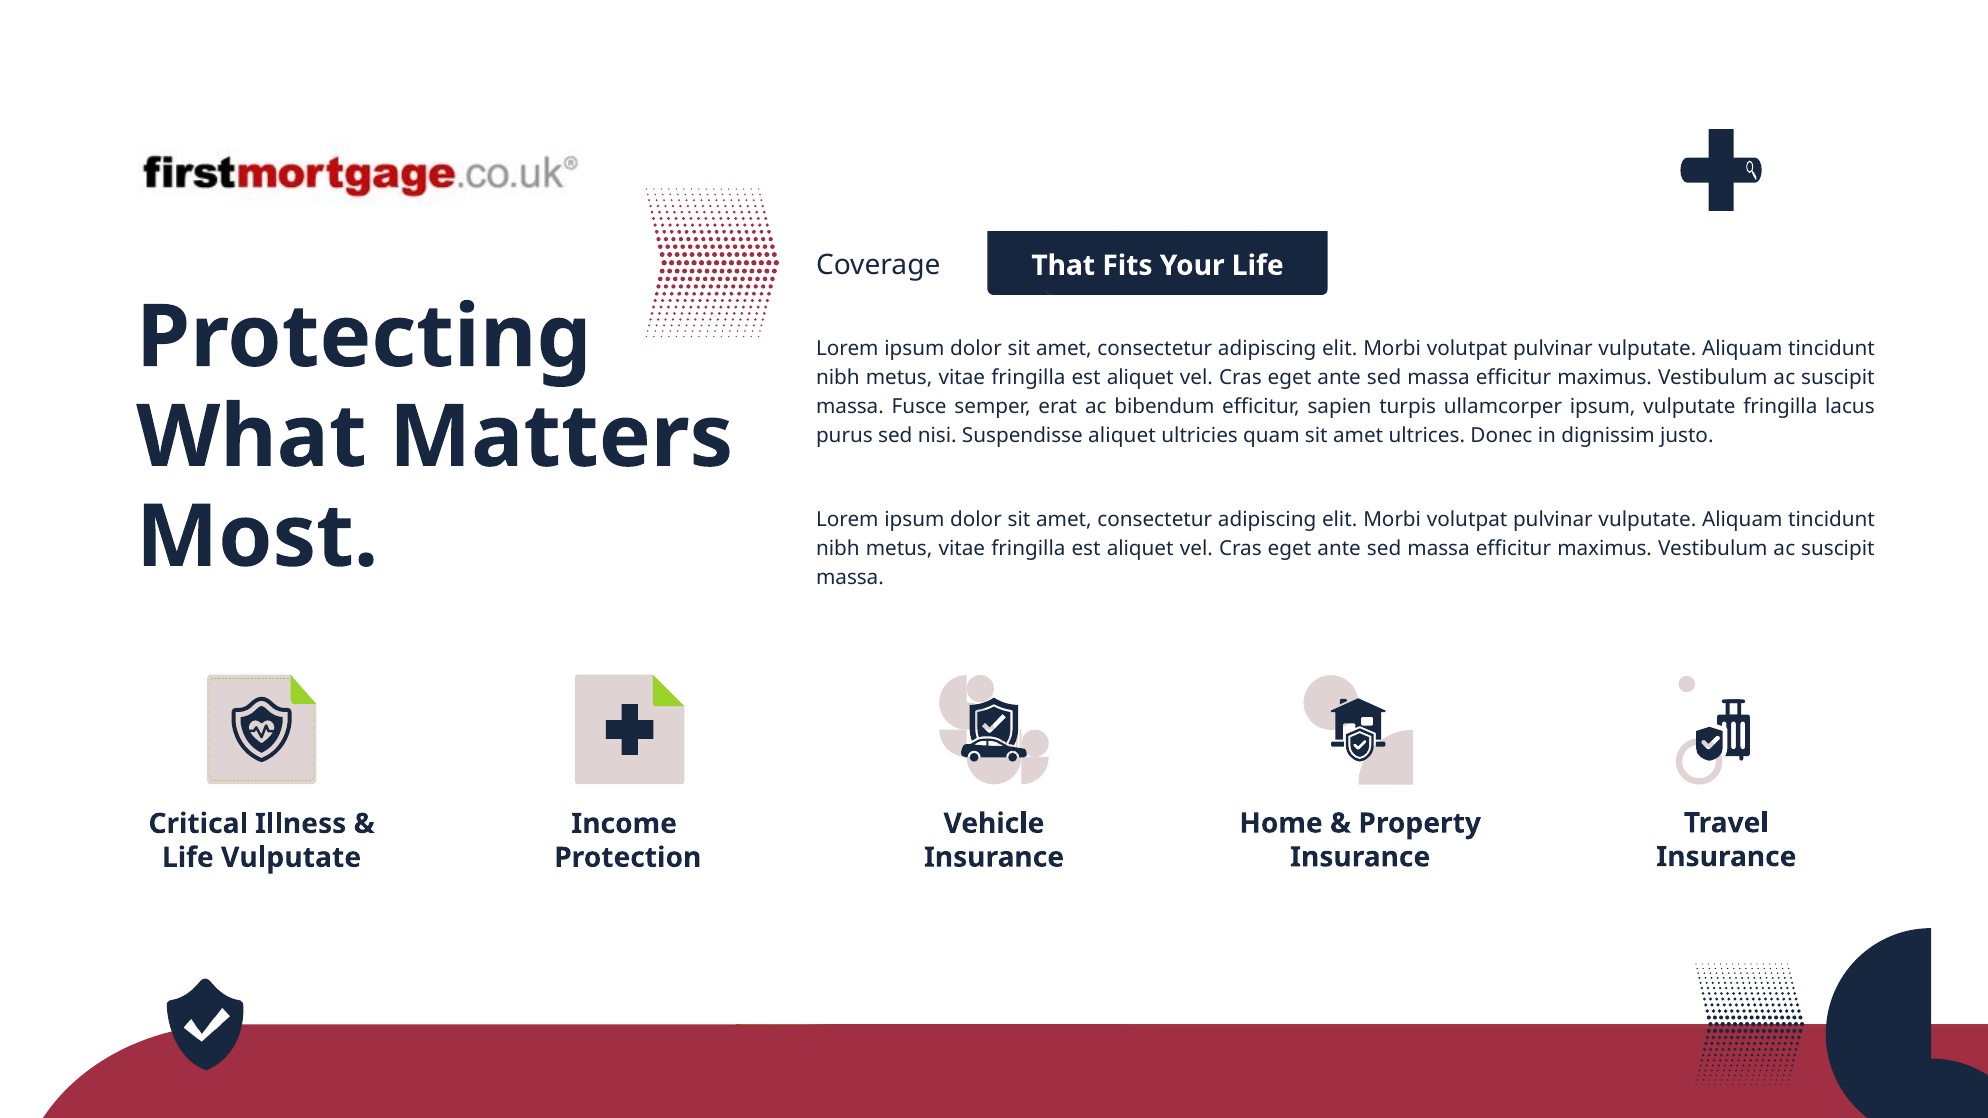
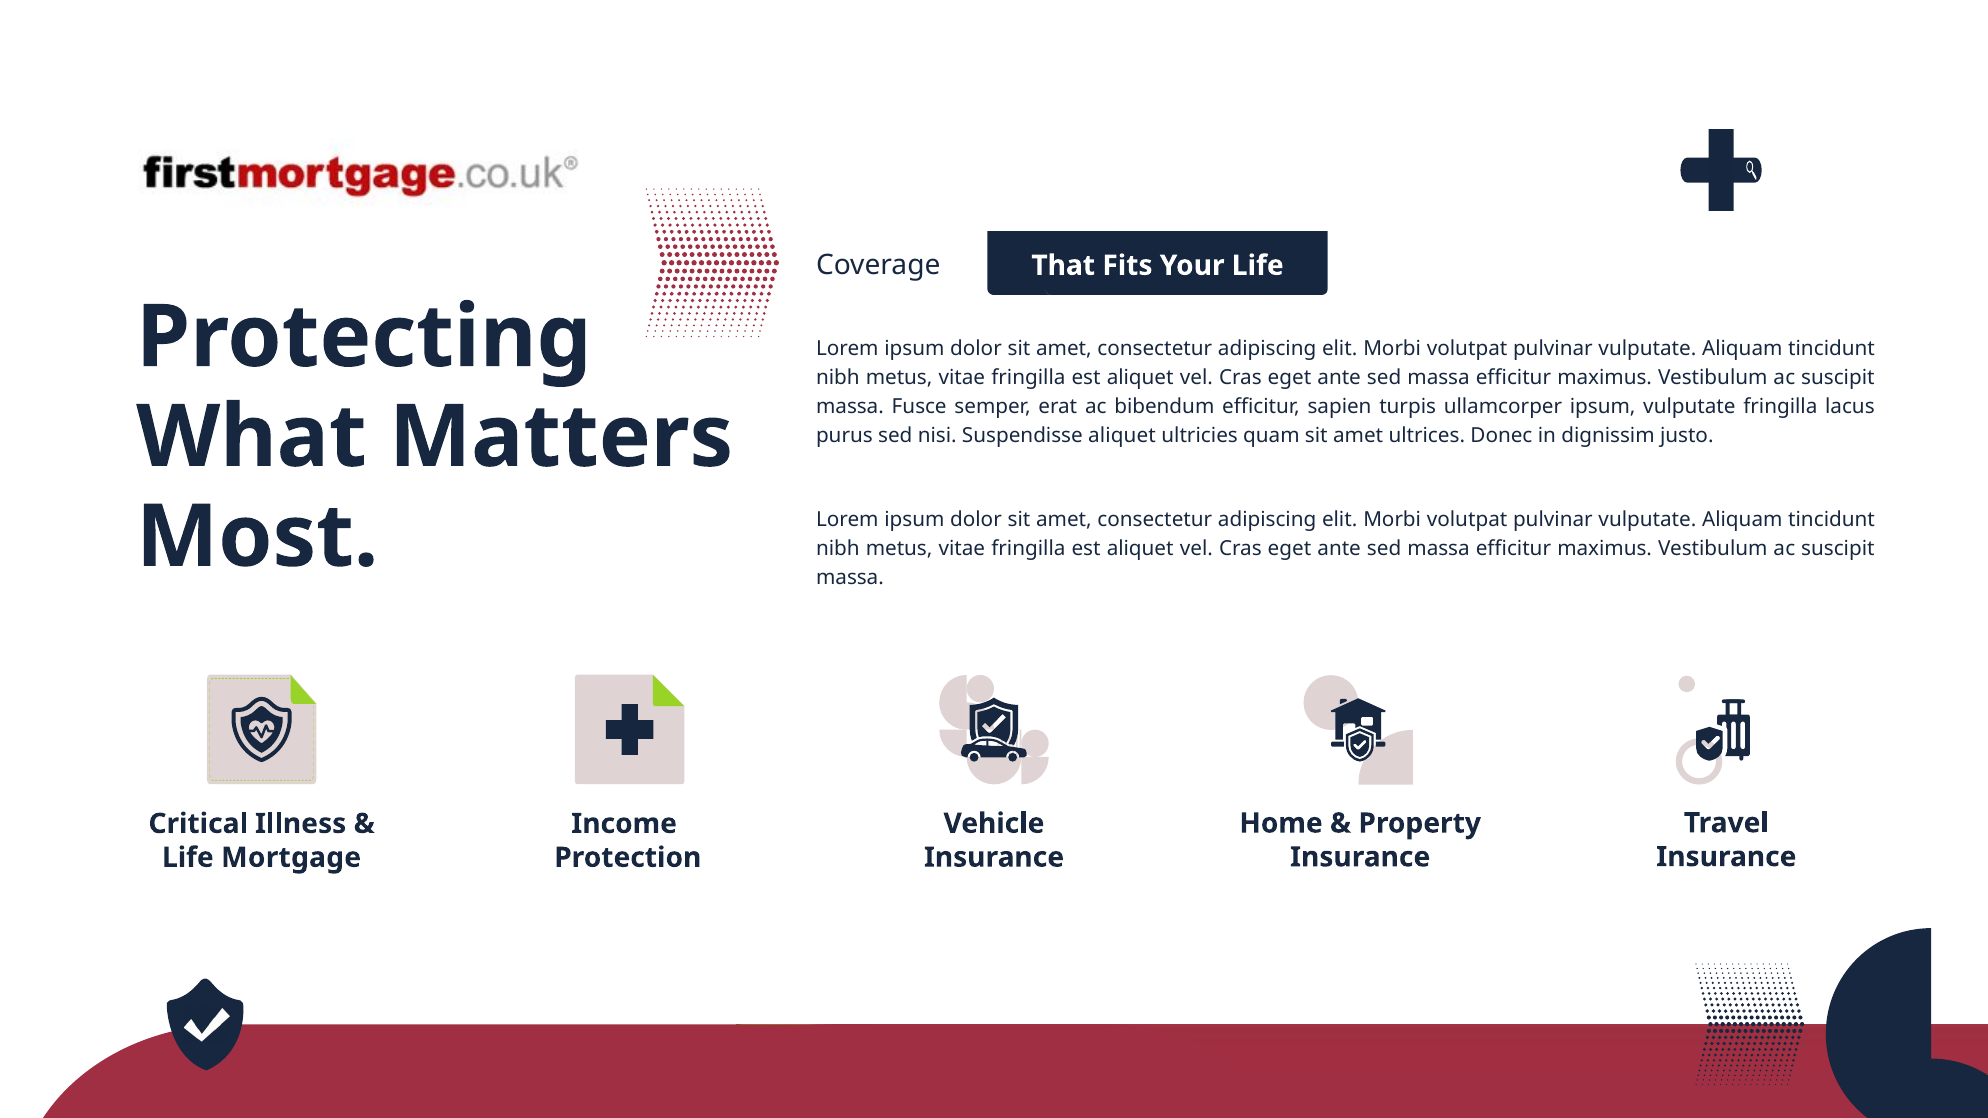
Life Vulputate: Vulputate -> Mortgage (291, 858)
